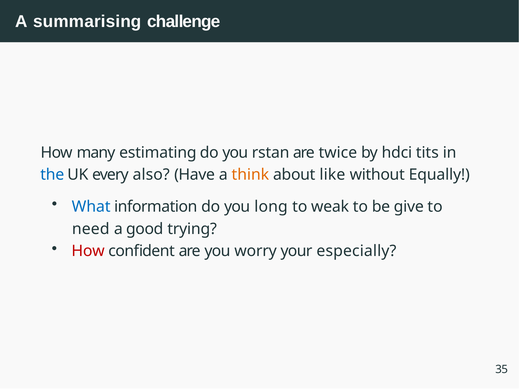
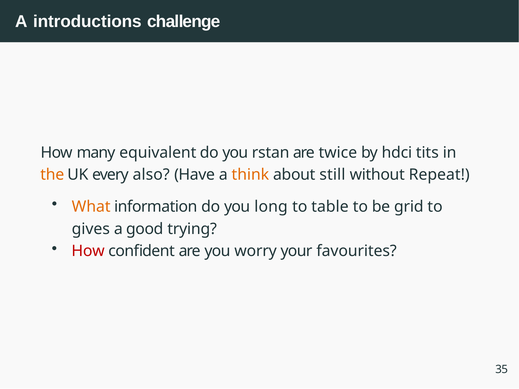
summarising: summarising -> introductions (87, 21)
estimating: estimating -> equivalent (158, 153)
the colour: blue -> orange (52, 175)
like: like -> still (332, 175)
Equally: Equally -> Repeat (439, 175)
What colour: blue -> orange (91, 207)
weak: weak -> table (330, 207)
give: give -> grid (409, 207)
need: need -> gives (91, 229)
especially: especially -> favourites (357, 251)
